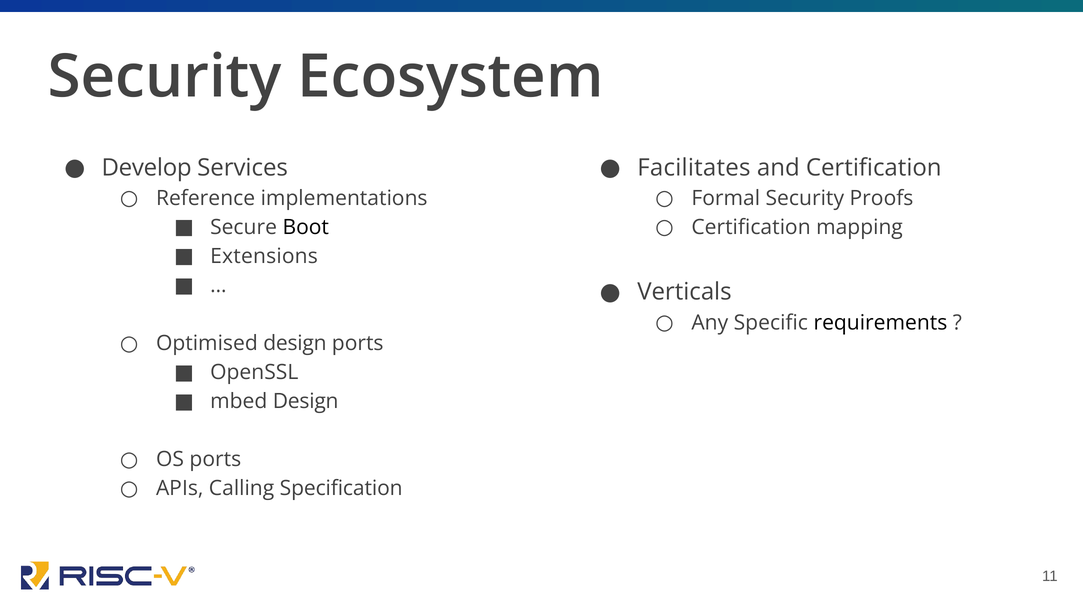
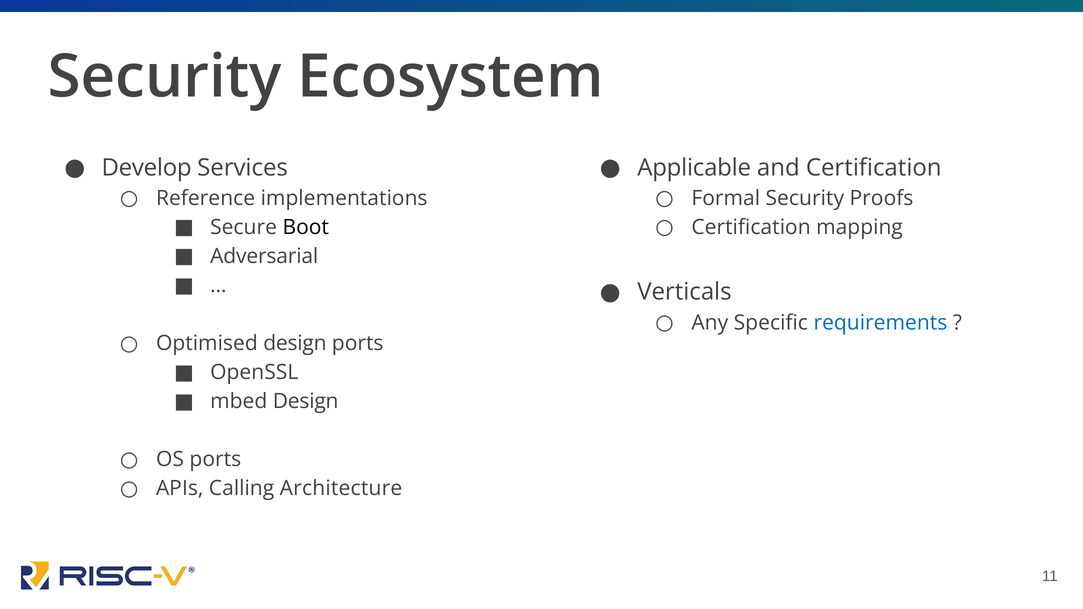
Facilitates: Facilitates -> Applicable (694, 168)
Extensions: Extensions -> Adversarial (264, 256)
requirements colour: black -> blue (880, 323)
Specification: Specification -> Architecture (341, 489)
